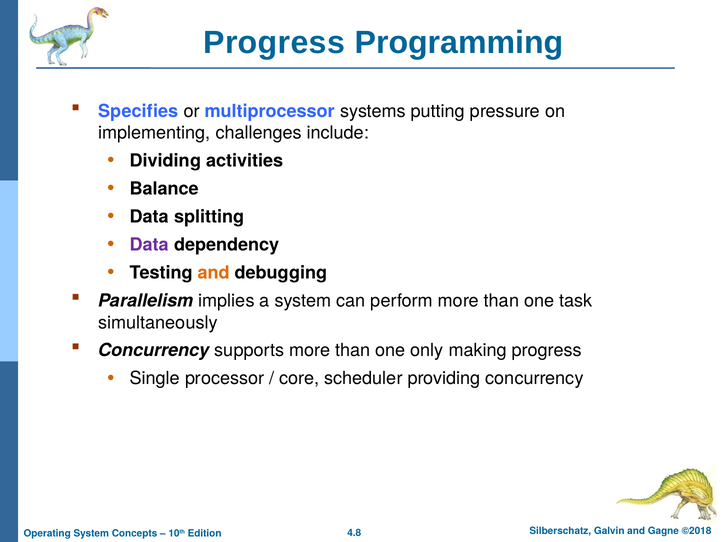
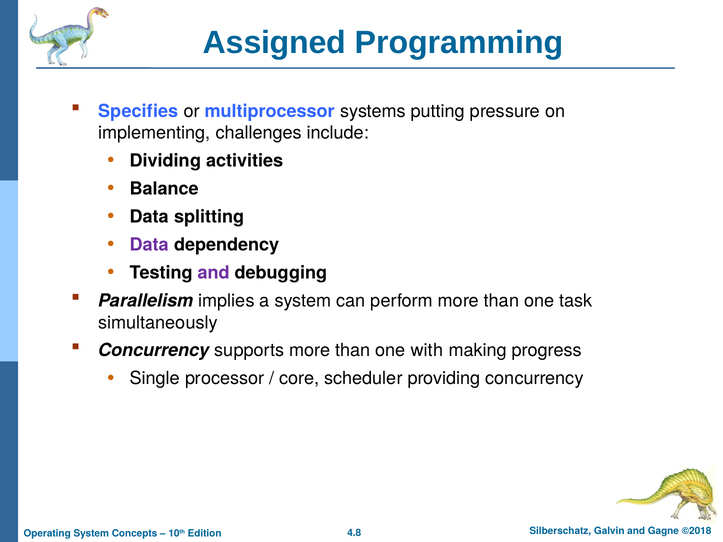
Progress: Progress -> Assigned (274, 43)
and colour: orange -> purple (214, 273)
only: only -> with (427, 351)
